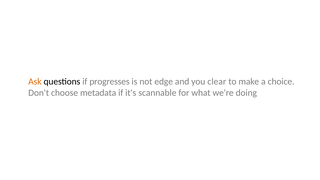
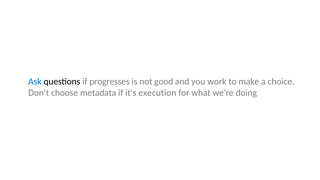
Ask colour: orange -> blue (35, 82)
edge: edge -> good (164, 82)
clear: clear -> work (217, 82)
scannable: scannable -> execution (157, 93)
